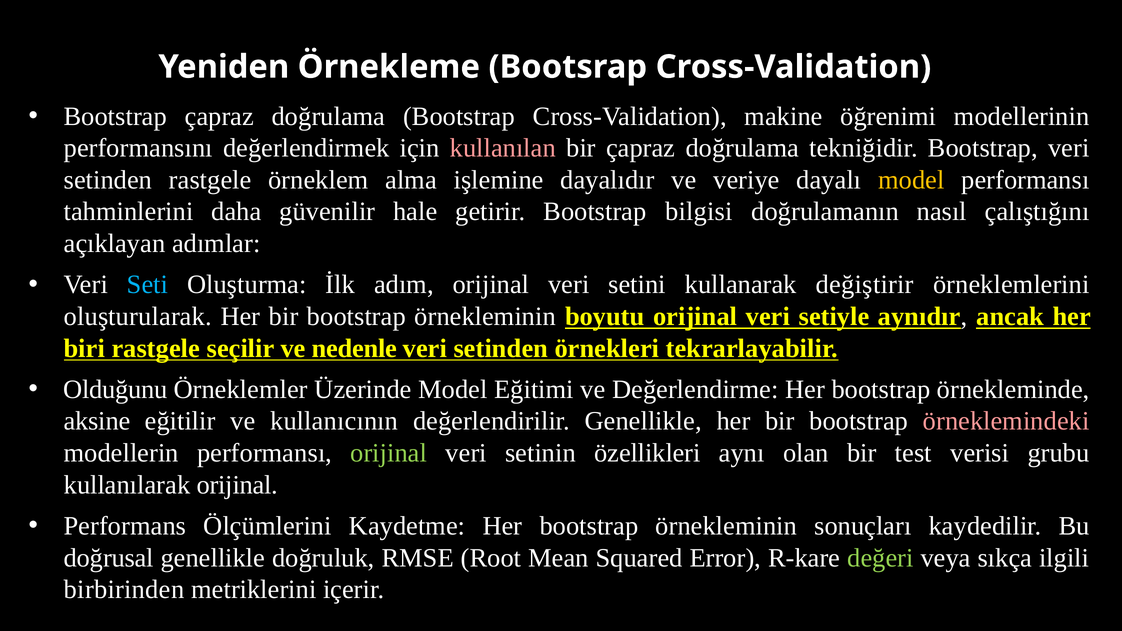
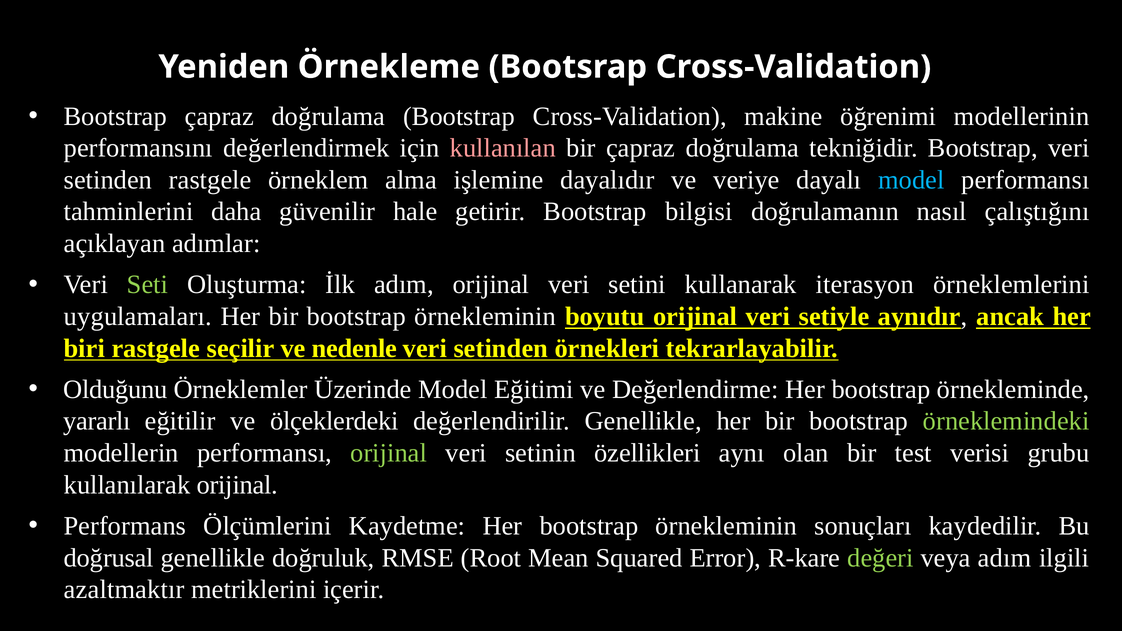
model colour: yellow -> light blue (911, 180)
Seti colour: light blue -> light green (148, 285)
değiştirir: değiştirir -> iterasyon (865, 285)
oluşturularak: oluşturularak -> uygulamaları (138, 317)
aksine: aksine -> yararlı (97, 421)
kullanıcının: kullanıcının -> ölçeklerdeki (334, 421)
örneklemindeki colour: pink -> light green (1006, 421)
veya sıkça: sıkça -> adım (1005, 558)
birbirinden: birbirinden -> azaltmaktır (124, 590)
